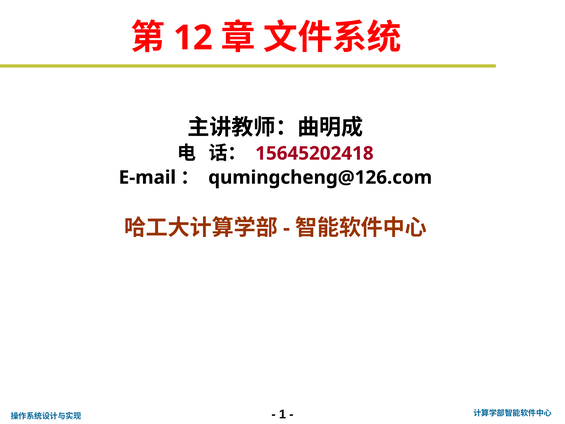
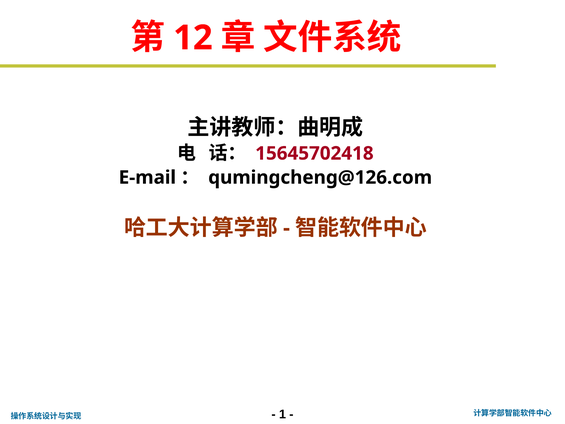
15645202418: 15645202418 -> 15645702418 (314, 153)
